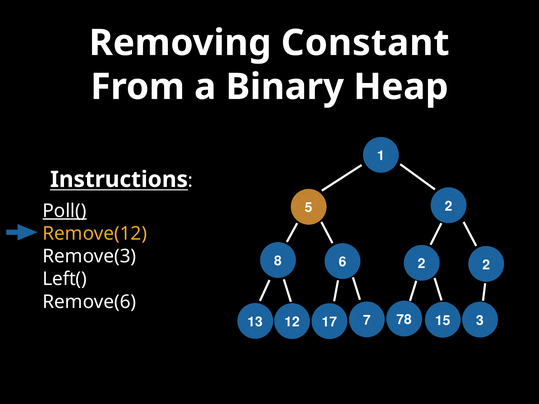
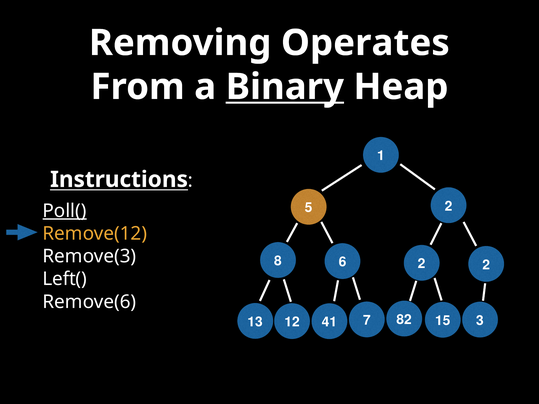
Constant: Constant -> Operates (365, 43)
Binary underline: none -> present (285, 87)
17: 17 -> 41 (329, 322)
78: 78 -> 82 (404, 320)
